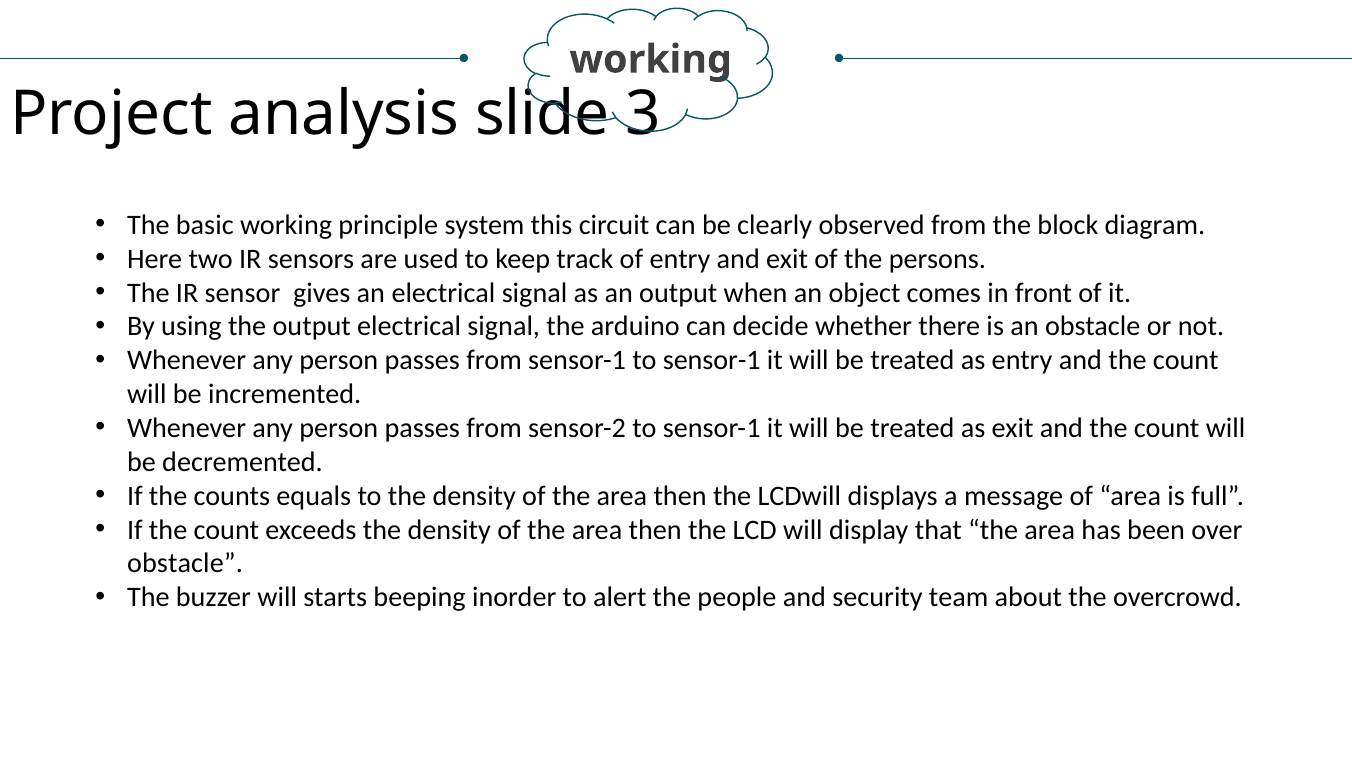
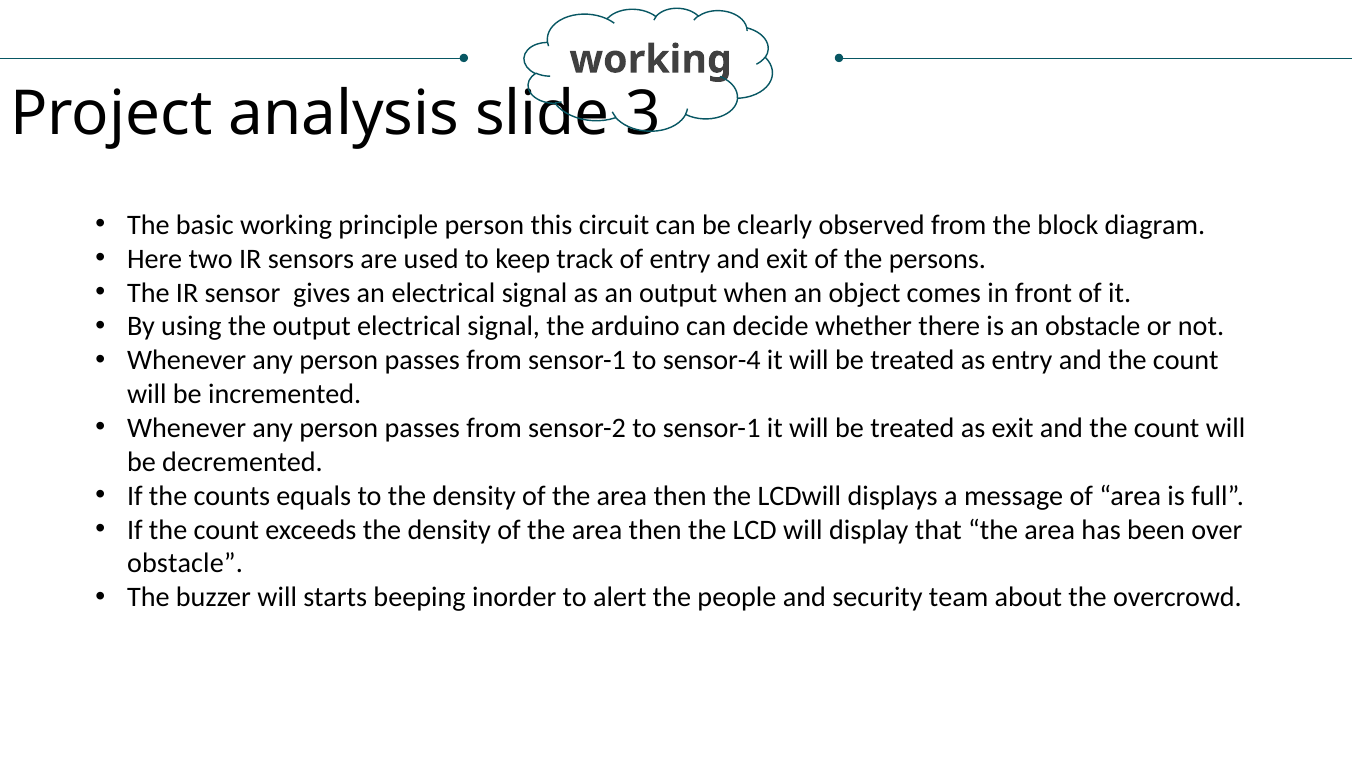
principle system: system -> person (484, 225)
sensor-1 to sensor-1: sensor-1 -> sensor-4 (712, 360)
